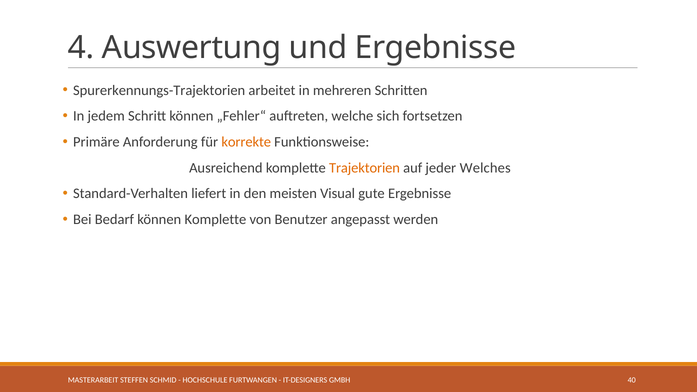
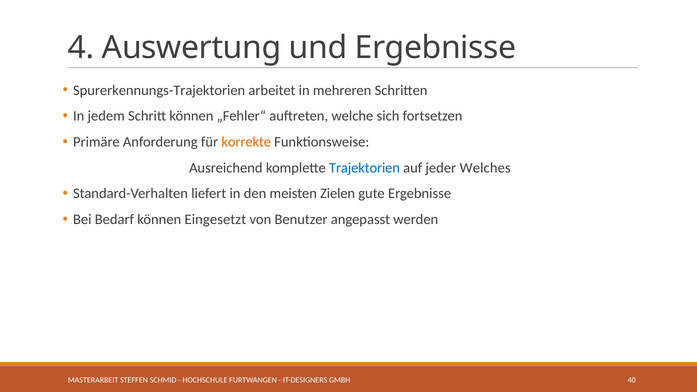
Trajektorien colour: orange -> blue (365, 168)
Visual: Visual -> Zielen (338, 194)
können Komplette: Komplette -> Eingesetzt (215, 219)
